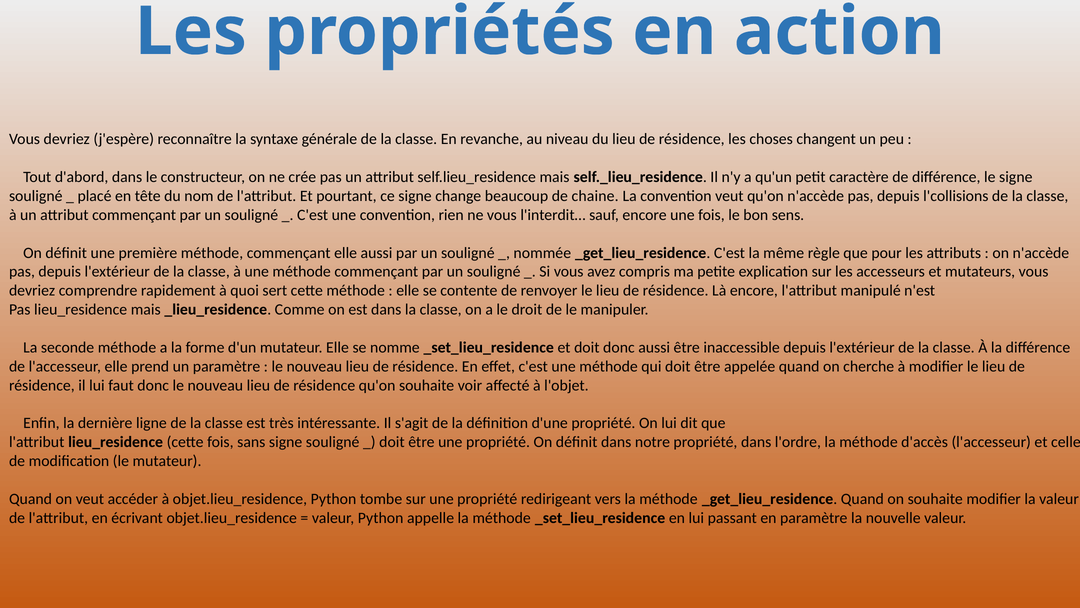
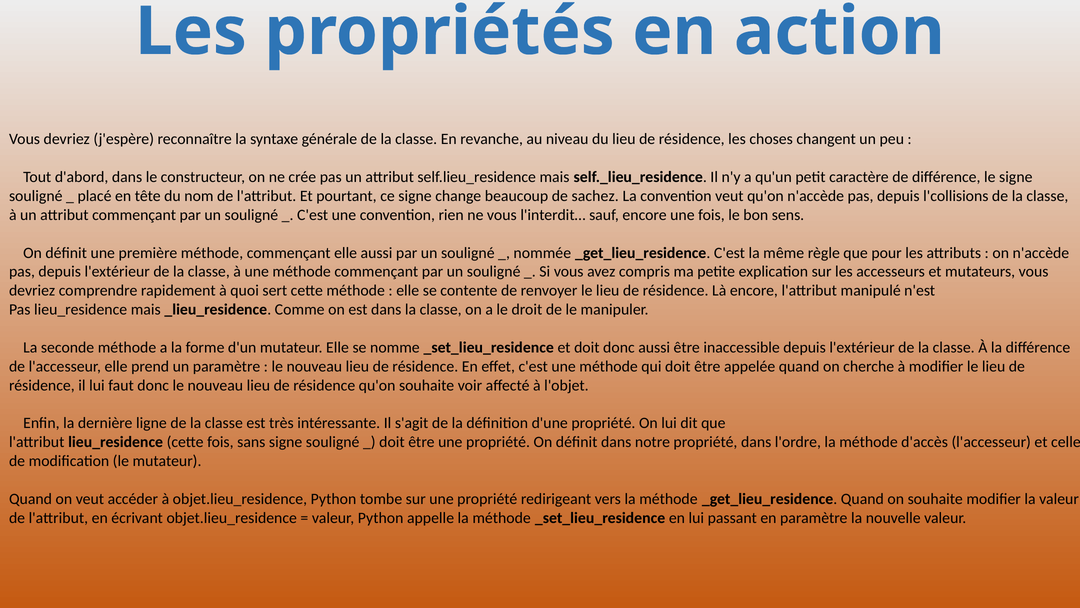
chaine: chaine -> sachez (595, 196)
